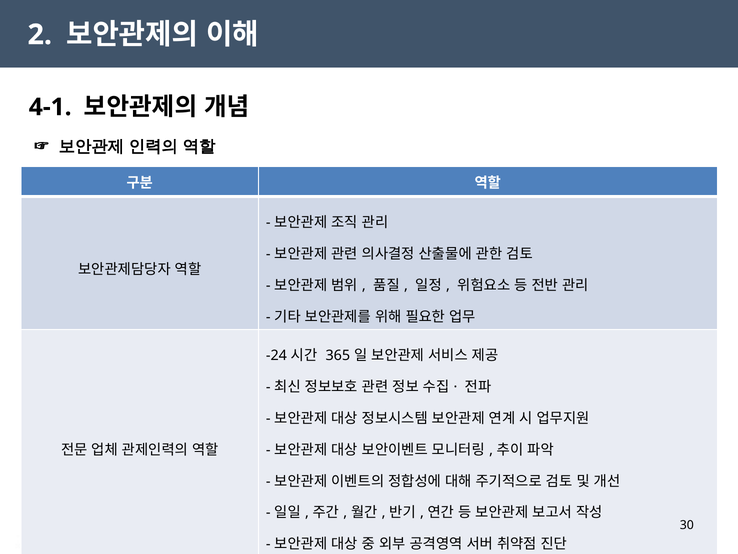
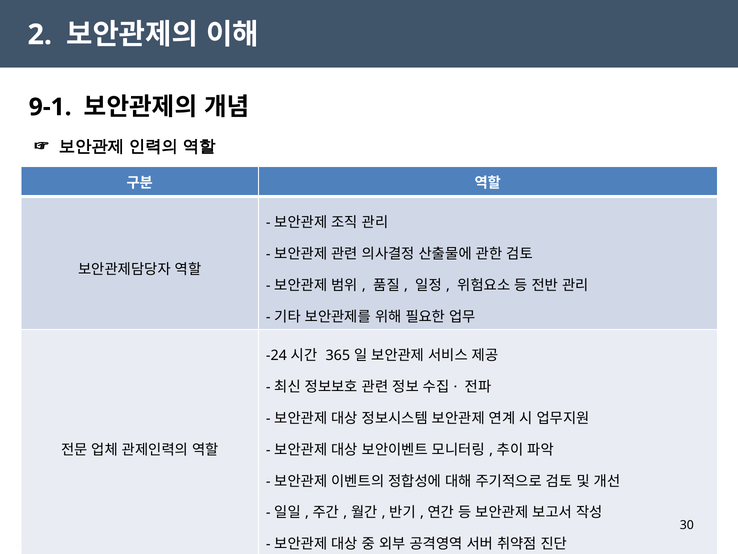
4-1: 4-1 -> 9-1 (50, 107)
